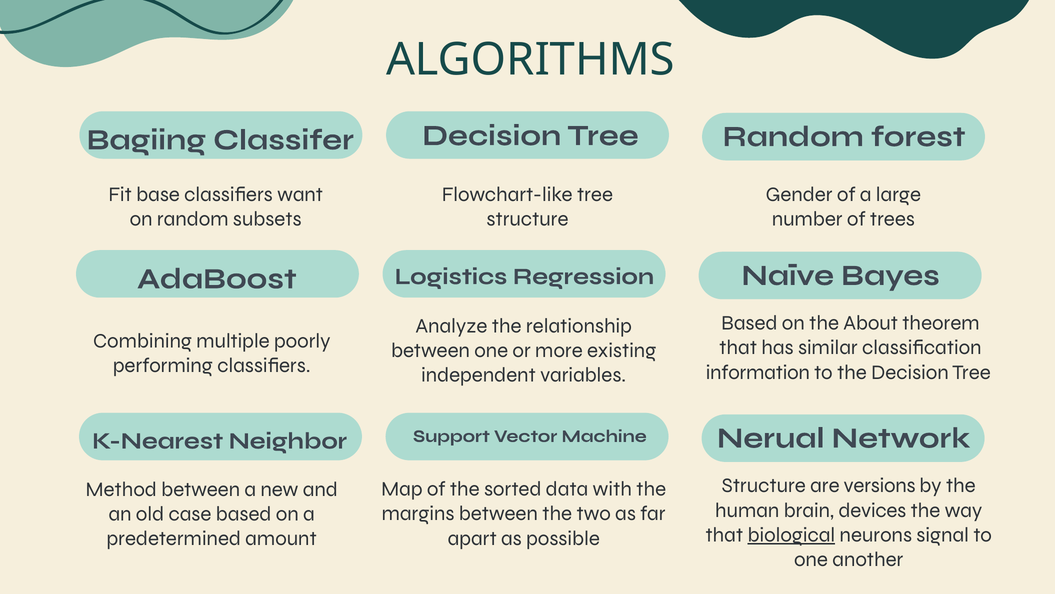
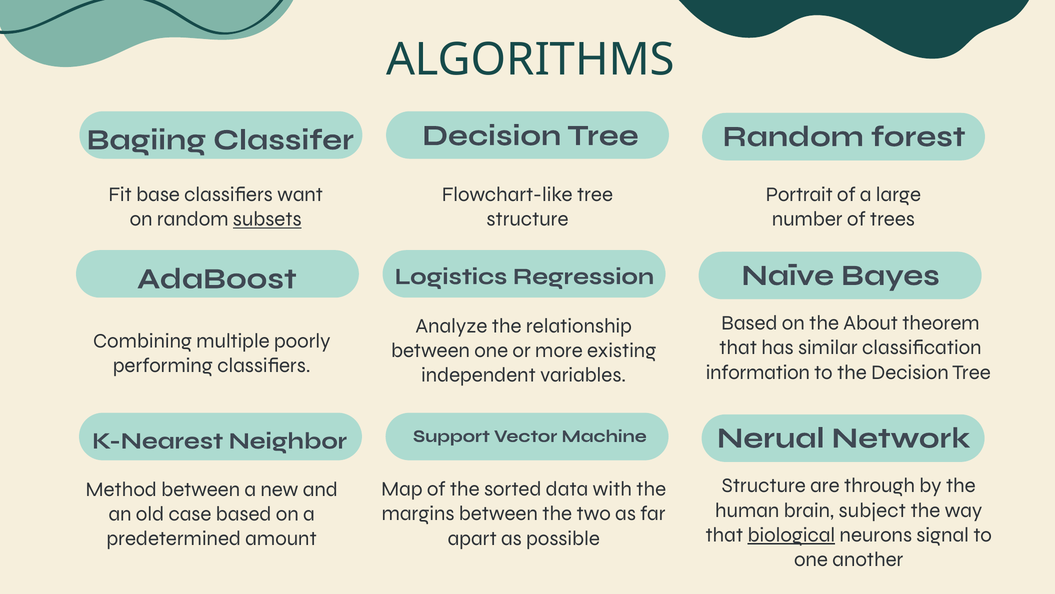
Gender: Gender -> Portrait (799, 194)
subsets underline: none -> present (267, 219)
versions: versions -> through (879, 485)
devices: devices -> subject (872, 510)
